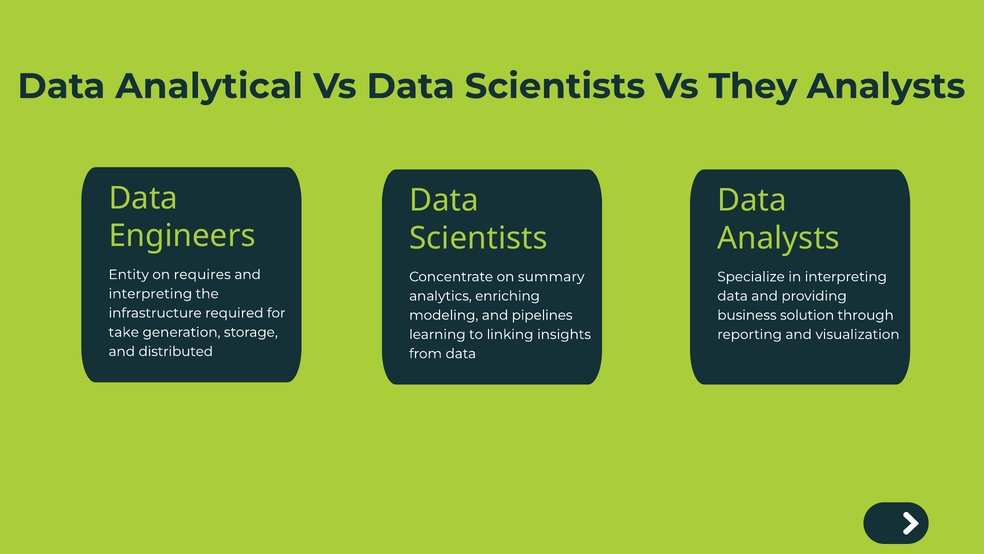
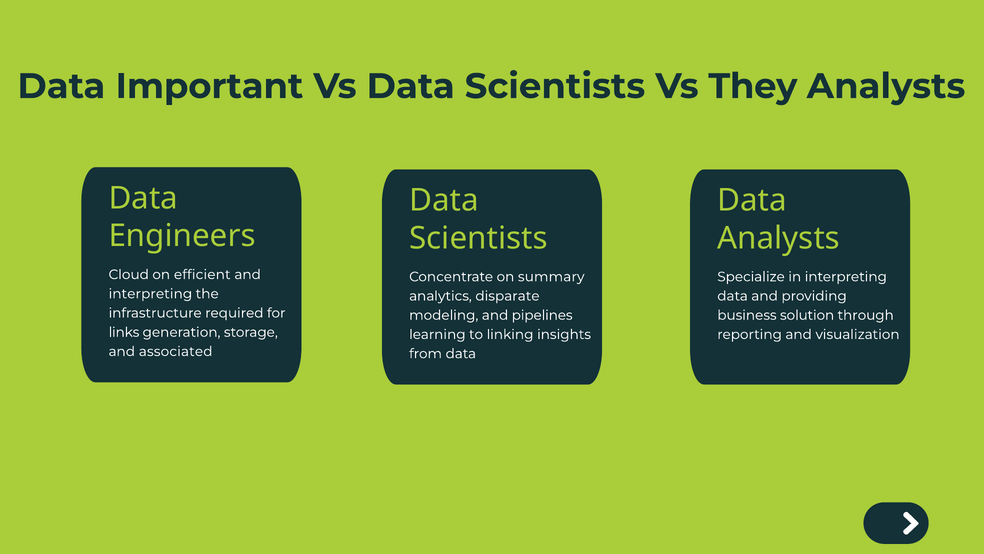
Analytical: Analytical -> Important (209, 86)
Entity: Entity -> Cloud (129, 274)
requires: requires -> efficient (202, 274)
enriching: enriching -> disparate (507, 296)
take: take -> links (124, 332)
distributed: distributed -> associated (176, 351)
